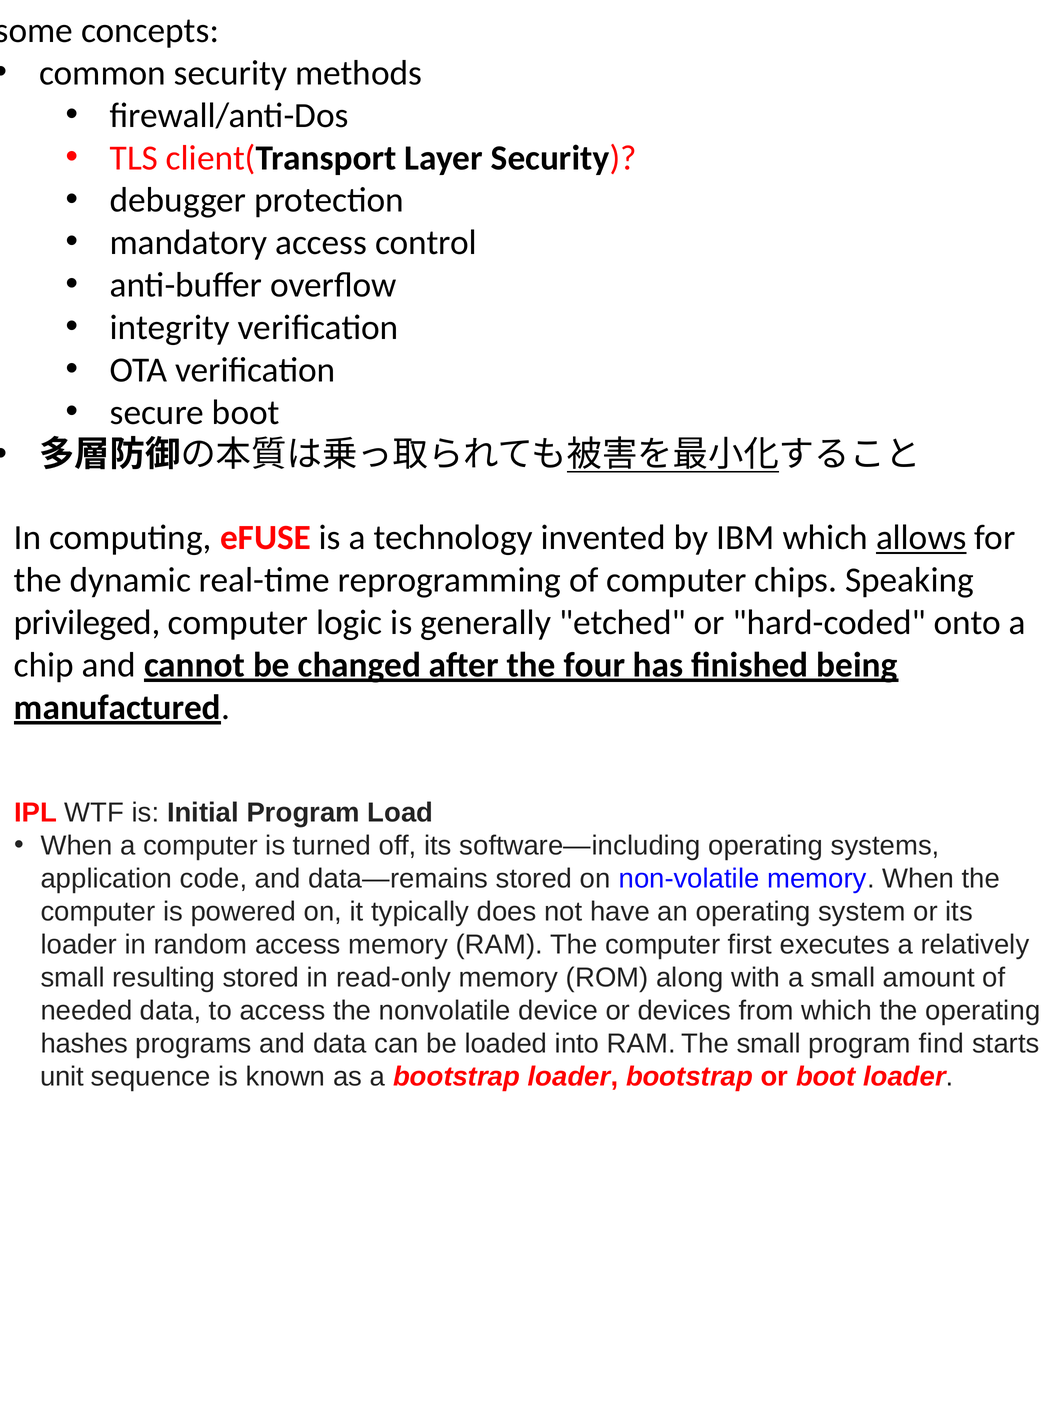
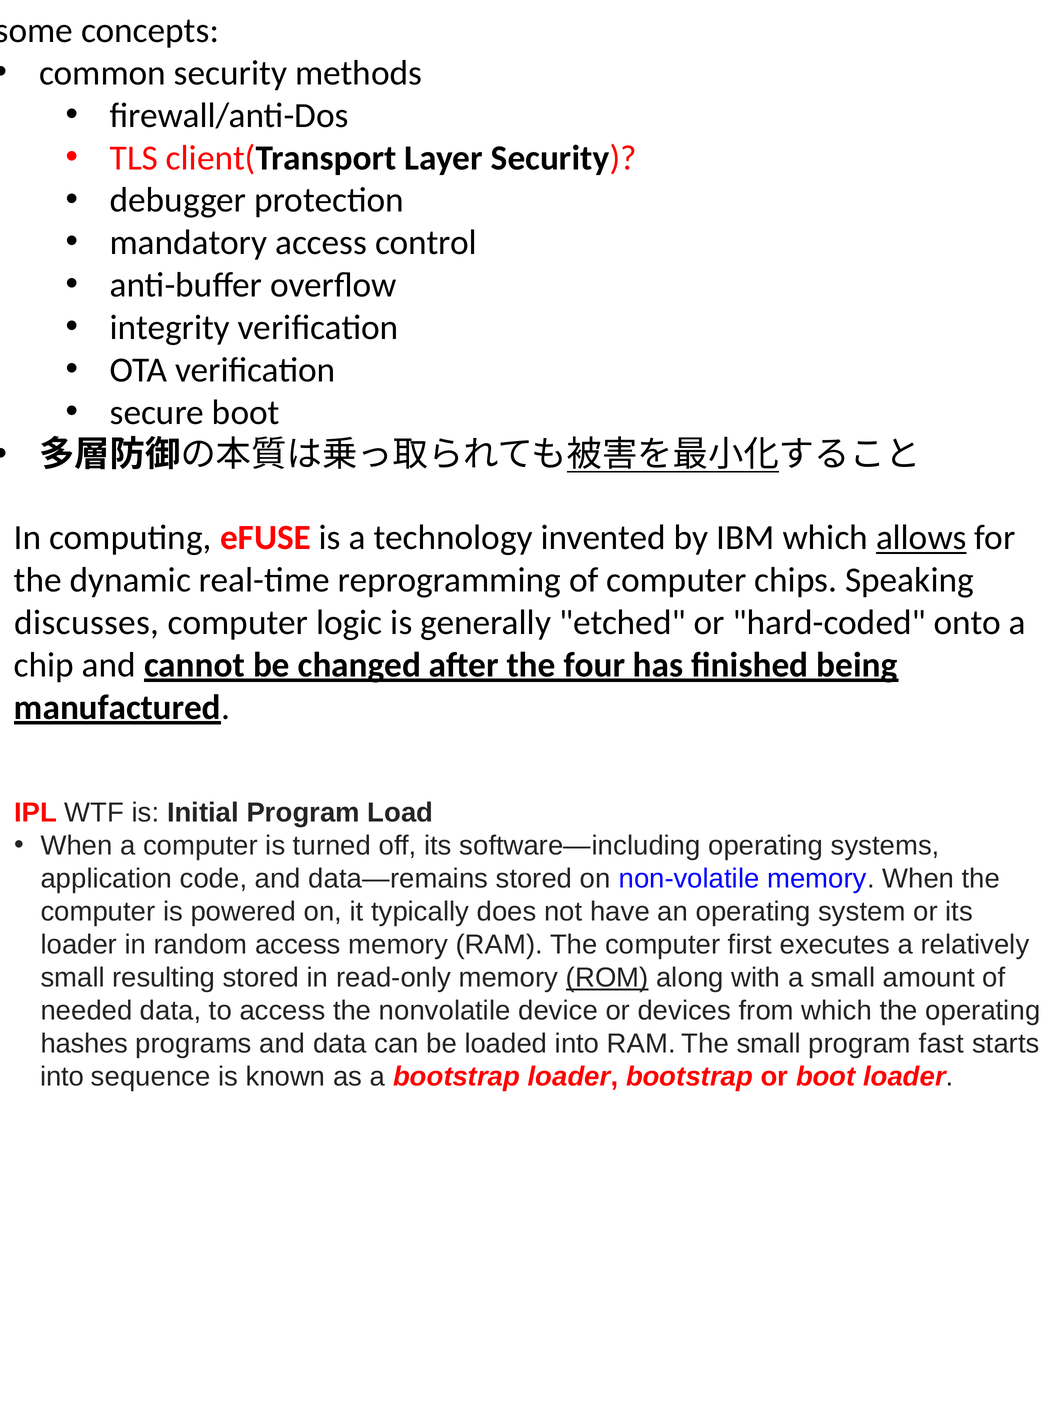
privileged: privileged -> discusses (87, 623)
ROM underline: none -> present (607, 978)
find: find -> fast (941, 1044)
unit: unit -> into (62, 1077)
